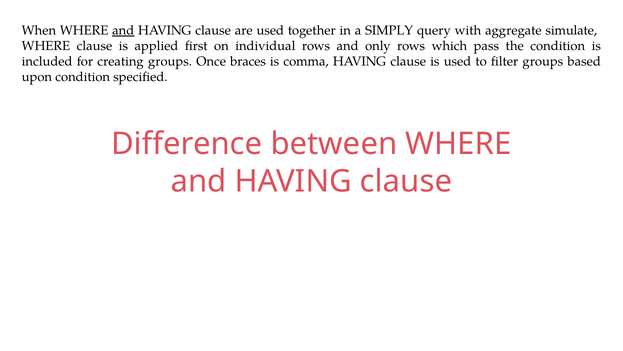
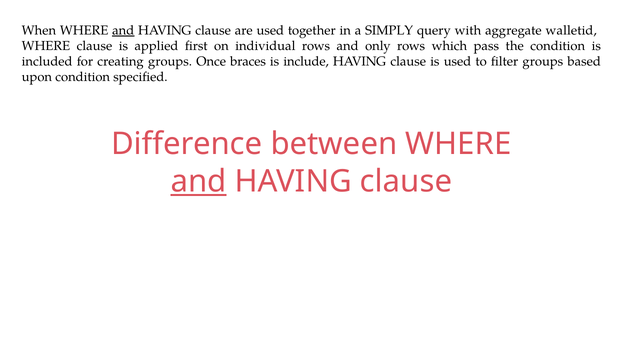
simulate: simulate -> walletid (571, 30)
comma: comma -> include (306, 61)
and underline: none -> present (199, 181)
